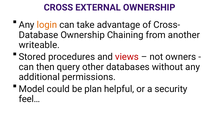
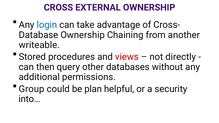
login colour: orange -> blue (47, 25)
owners: owners -> directly (181, 57)
Model: Model -> Group (32, 89)
feel…: feel… -> into… (29, 99)
